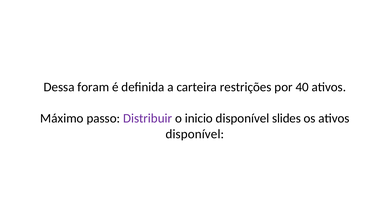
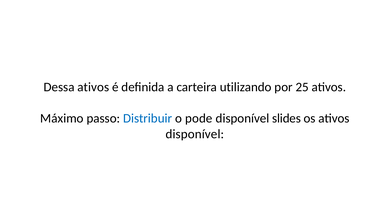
Dessa foram: foram -> ativos (93, 87)
restrições: restrições -> utilizando (246, 87)
40: 40 -> 25 (302, 87)
Distribuir colour: purple -> blue (148, 118)
inicio: inicio -> pode (199, 118)
